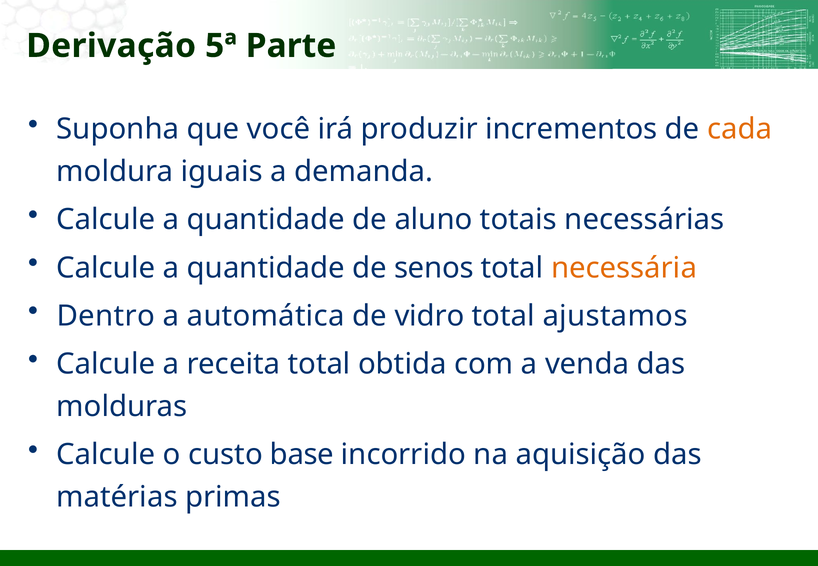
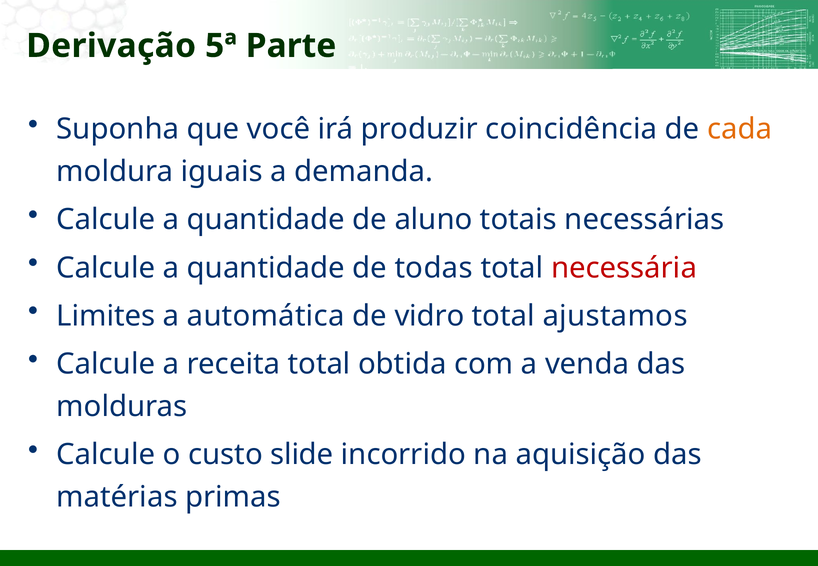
incrementos: incrementos -> coincidência (571, 129)
senos: senos -> todas (434, 268)
necessária colour: orange -> red (624, 268)
Dentro: Dentro -> Limites (106, 316)
base: base -> slide (302, 455)
